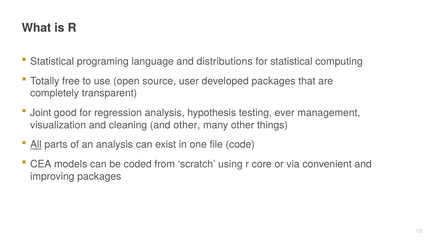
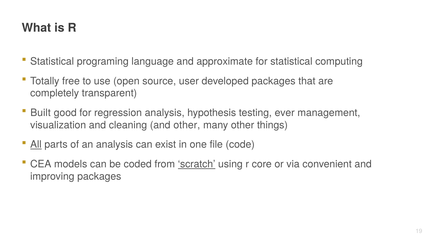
distributions: distributions -> approximate (225, 61)
Joint: Joint -> Built (41, 113)
scratch underline: none -> present (197, 164)
